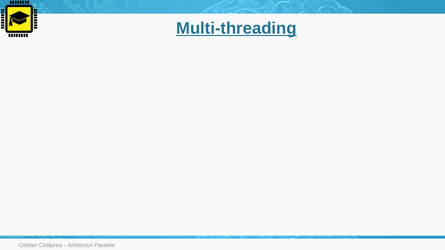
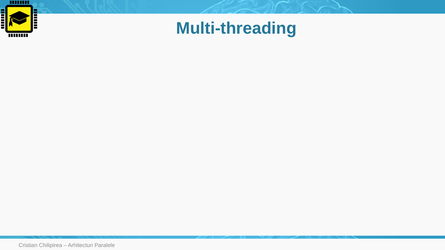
Multi-threading underline: present -> none (236, 28)
